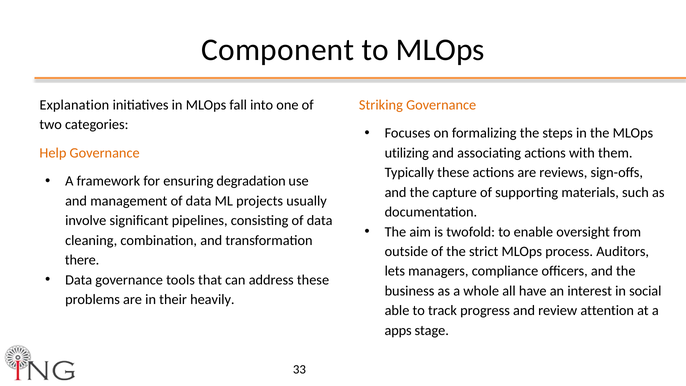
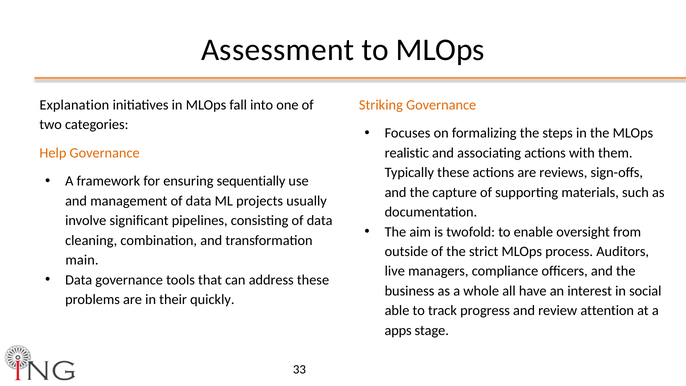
Component: Component -> Assessment (278, 50)
utilizing: utilizing -> realistic (407, 153)
degradation: degradation -> sequentially (251, 181)
there: there -> main (82, 260)
lets: lets -> live (395, 271)
heavily: heavily -> quickly (212, 299)
